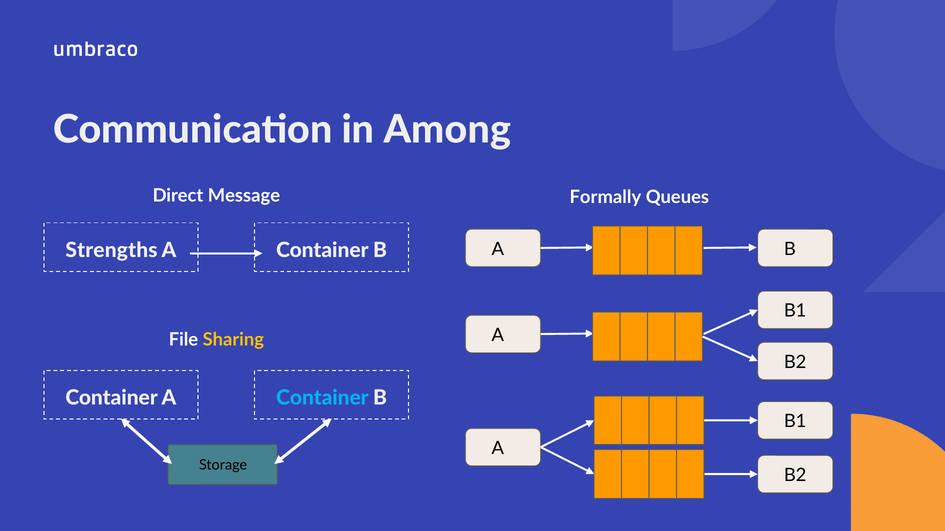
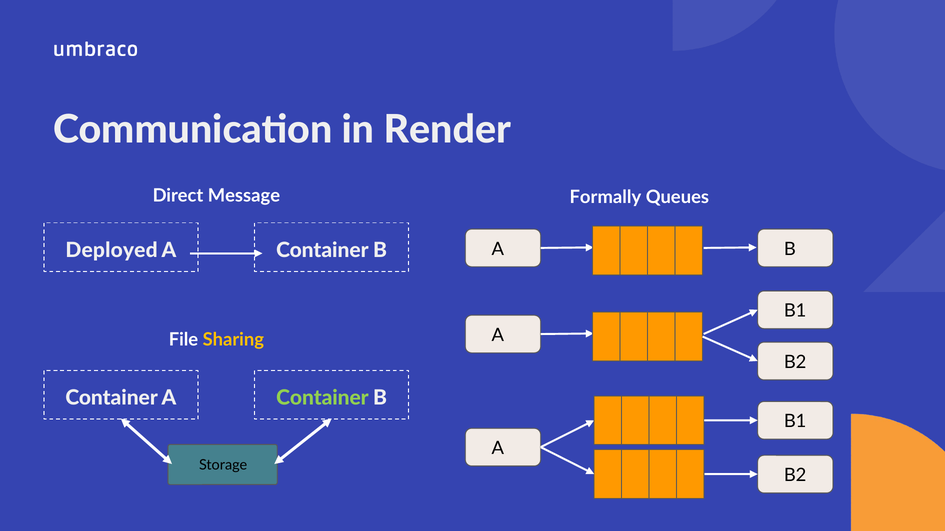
Among: Among -> Render (447, 130)
Strengths: Strengths -> Deployed (112, 251)
Container colour: light blue -> light green (322, 398)
